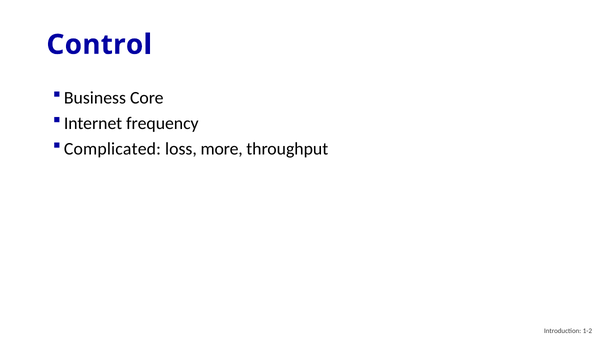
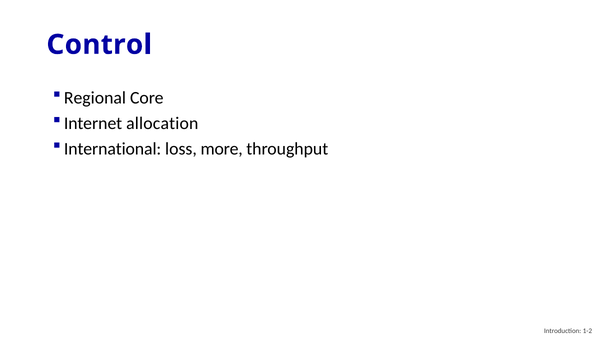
Business: Business -> Regional (95, 98)
frequency: frequency -> allocation (162, 123)
Complicated: Complicated -> International (113, 149)
